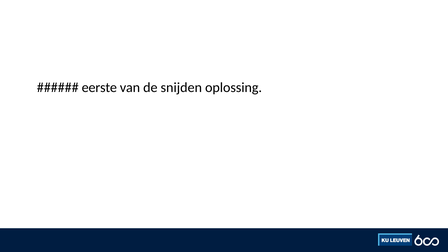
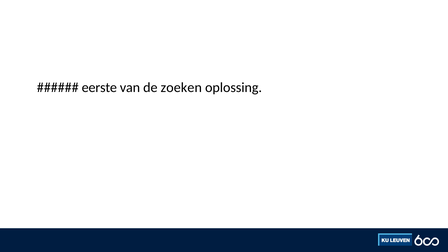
snijden: snijden -> zoeken (181, 88)
